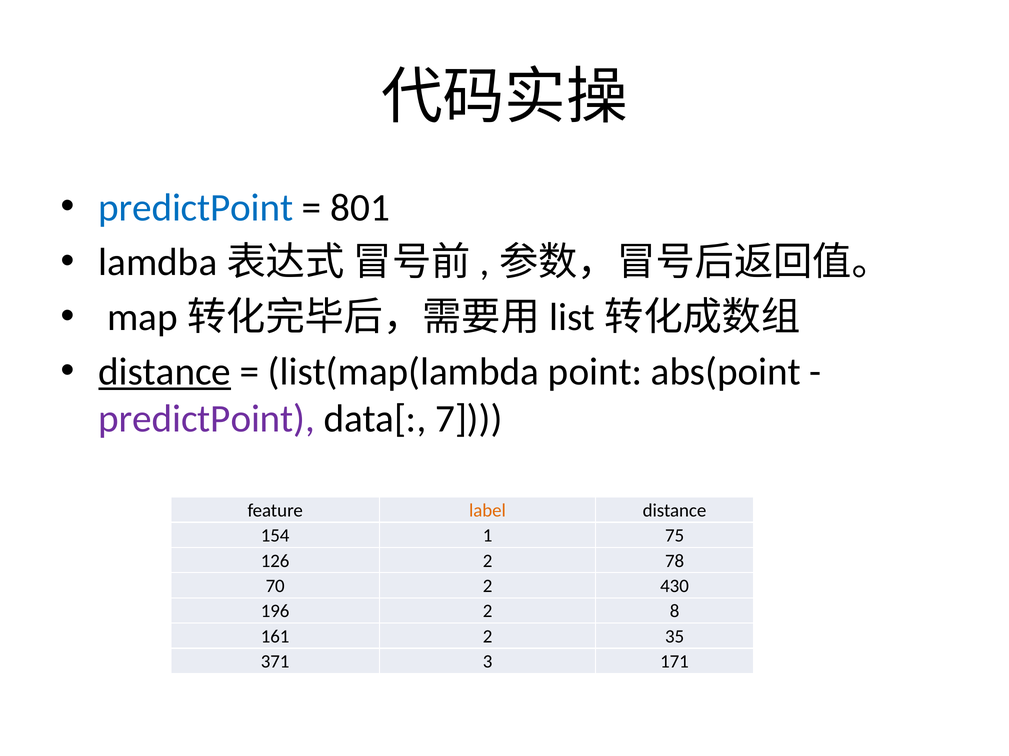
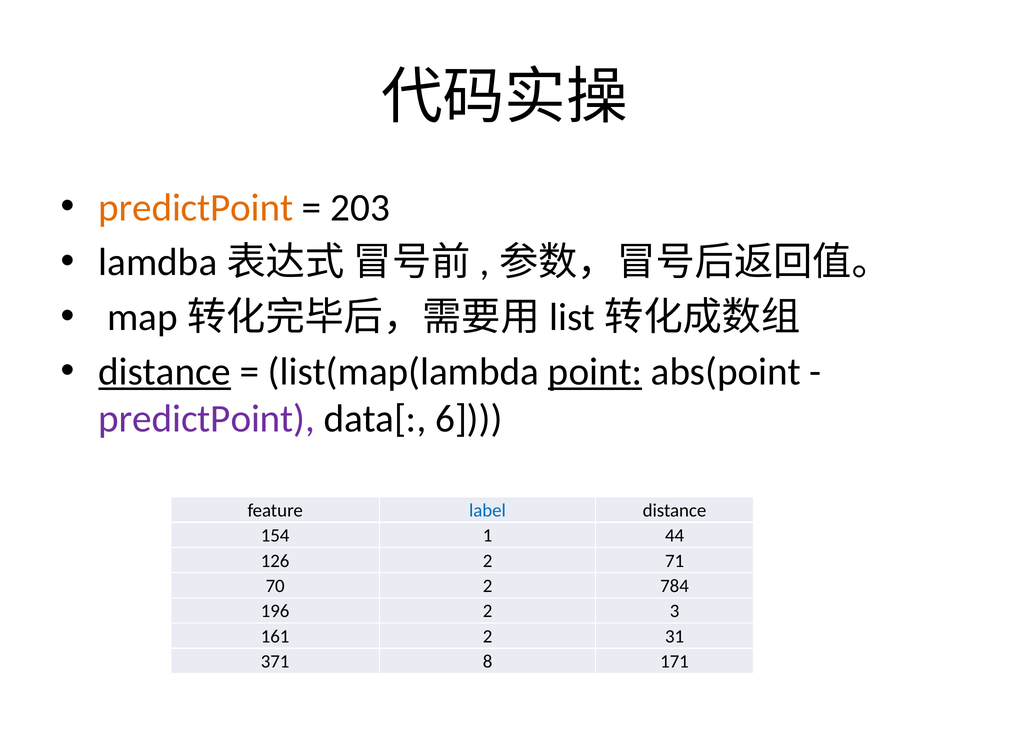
predictPoint colour: blue -> orange (196, 208)
801: 801 -> 203 (360, 208)
point underline: none -> present (595, 372)
7: 7 -> 6 (469, 419)
label colour: orange -> blue (487, 511)
75: 75 -> 44 (675, 536)
78: 78 -> 71 (675, 561)
430: 430 -> 784 (675, 587)
8: 8 -> 3 (675, 612)
35: 35 -> 31 (675, 637)
3: 3 -> 8 (488, 662)
